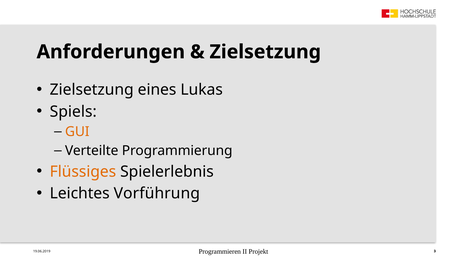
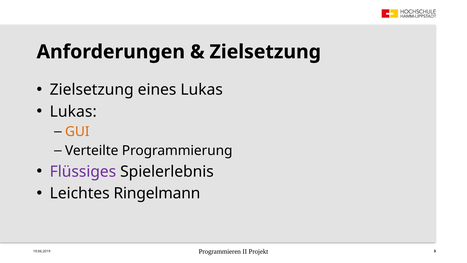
Spiels: Spiels -> Lukas (73, 111)
Flüssiges colour: orange -> purple (83, 171)
Vorführung: Vorführung -> Ringelmann (157, 193)
